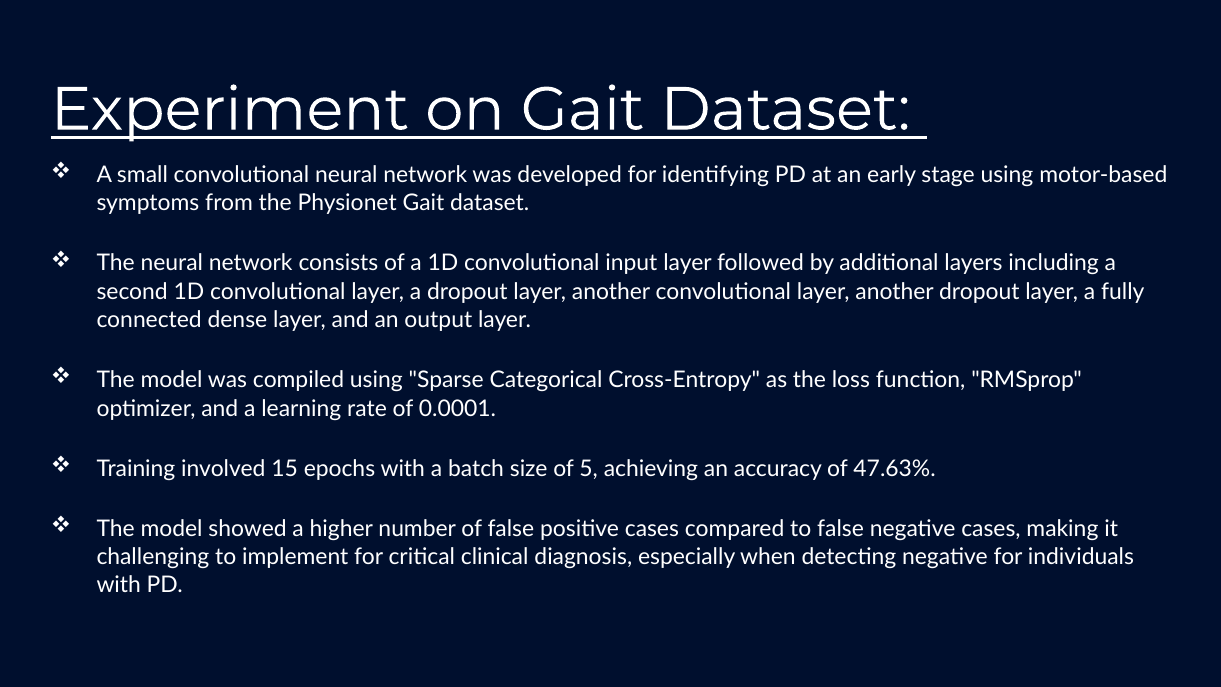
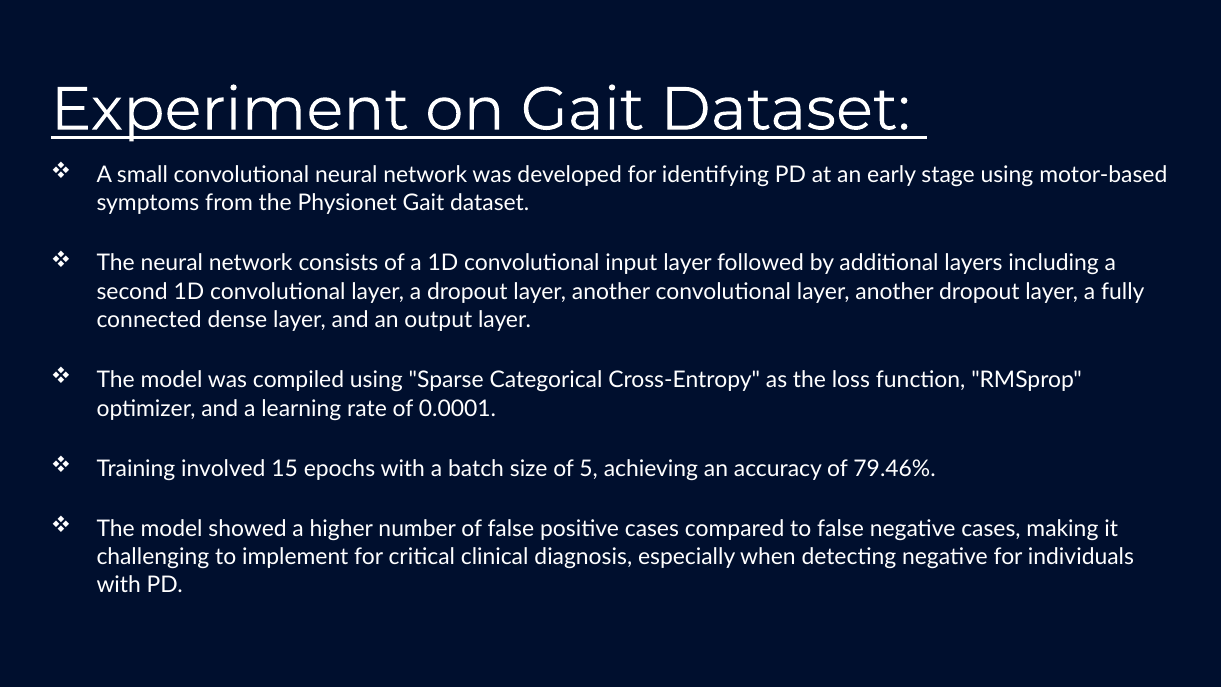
47.63%: 47.63% -> 79.46% (895, 468)
